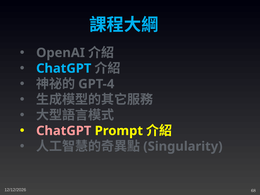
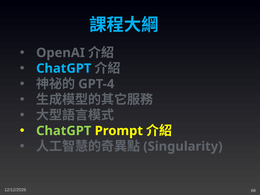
ChatGPT colour: pink -> light green (64, 131)
